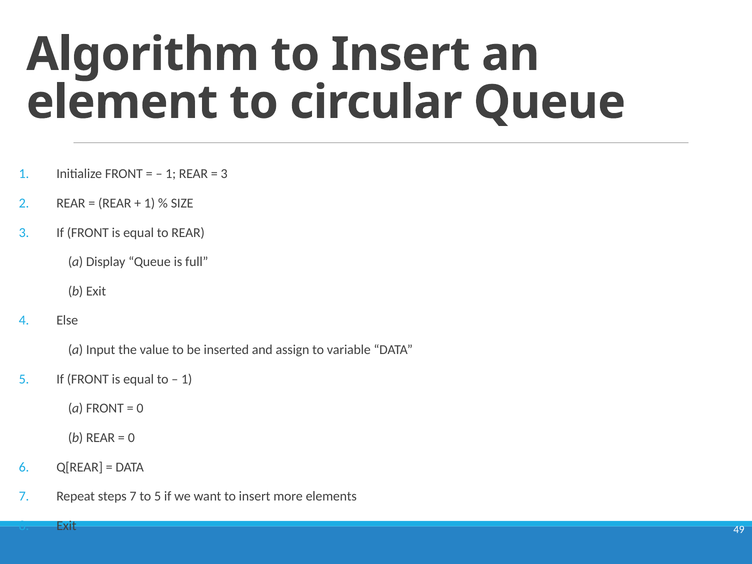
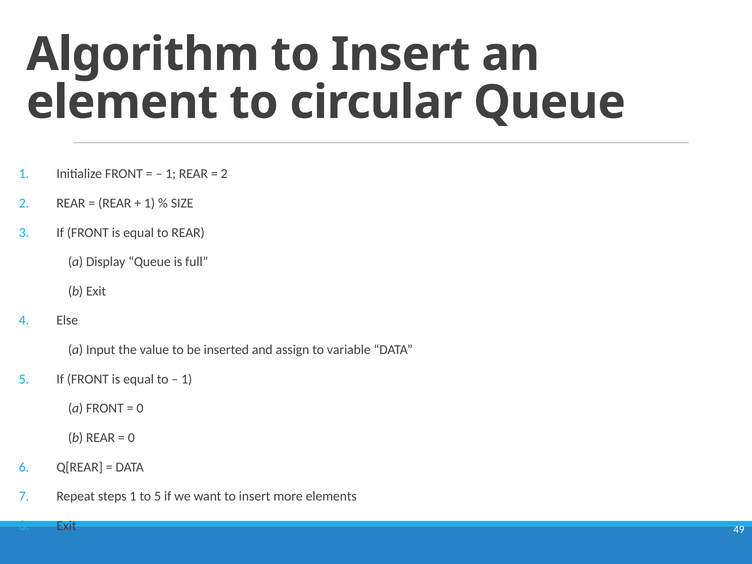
3: 3 -> 2 (224, 174)
steps 7: 7 -> 1 (133, 496)
